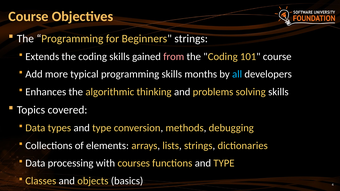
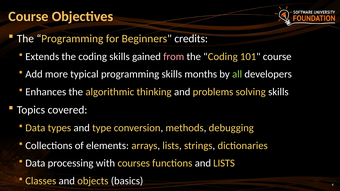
Beginners strings: strings -> credits (191, 39)
all colour: light blue -> light green (237, 74)
functions and TYPE: TYPE -> LISTS (224, 163)
